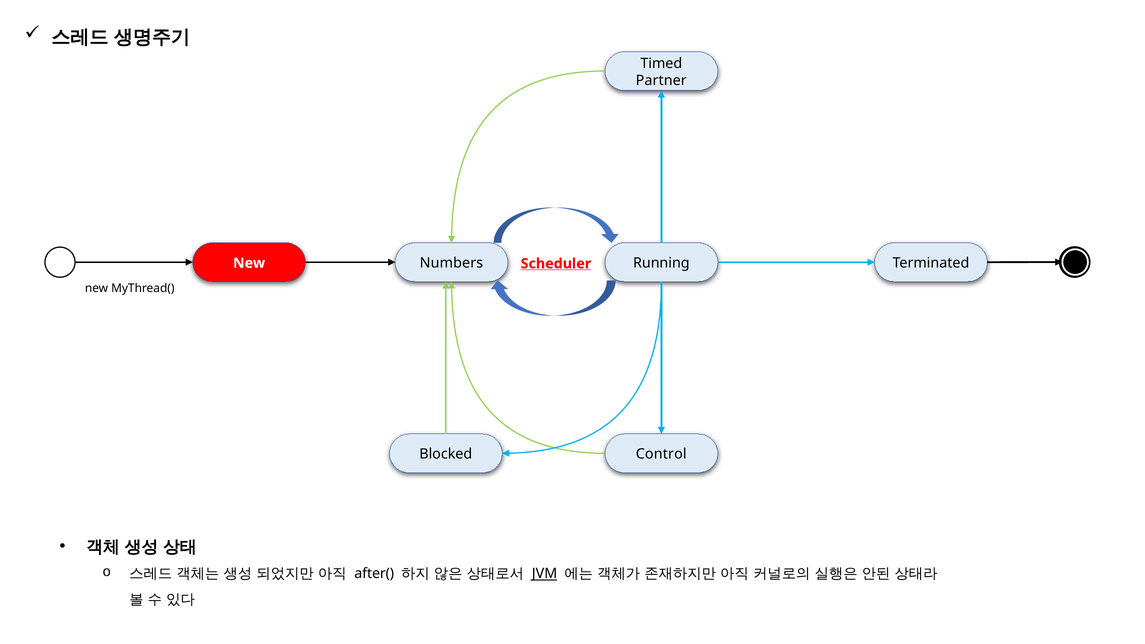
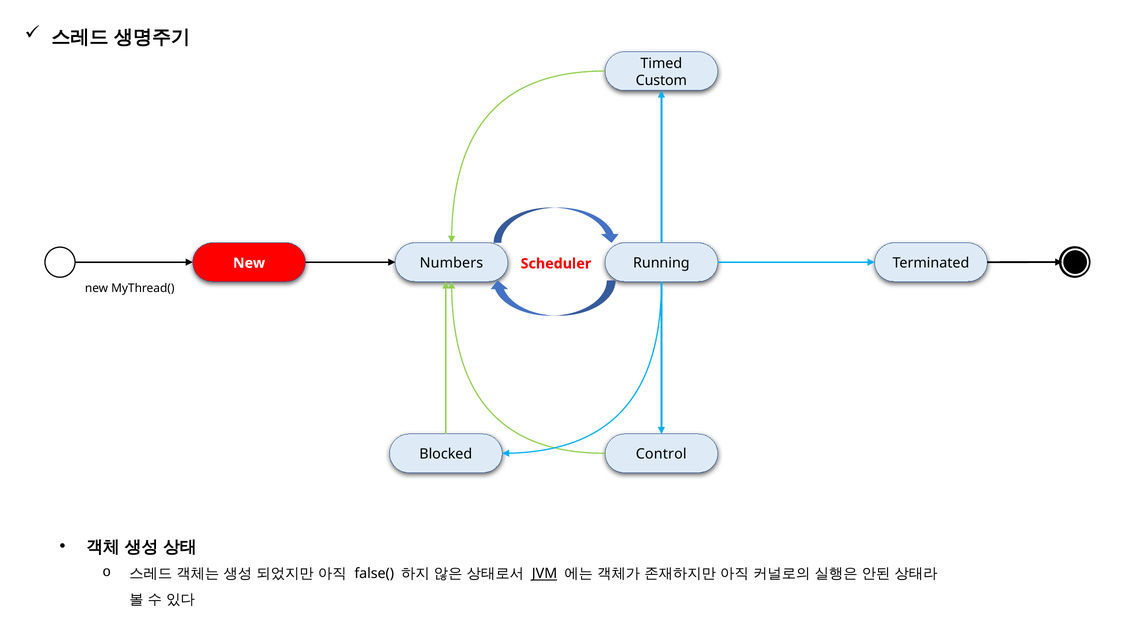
Partner: Partner -> Custom (661, 81)
Scheduler underline: present -> none (556, 264)
after(: after( -> false( (374, 574)
